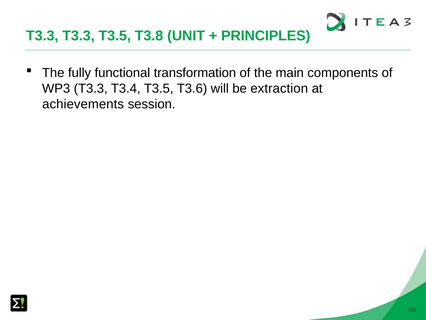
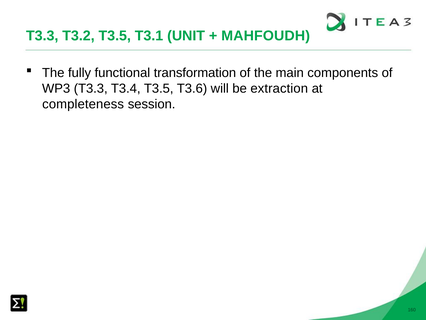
T3.3 T3.3: T3.3 -> T3.2 (78, 36)
T3.8: T3.8 -> T3.1 (149, 36)
PRINCIPLES: PRINCIPLES -> MAHFOUDH (266, 36)
achievements: achievements -> completeness (83, 104)
